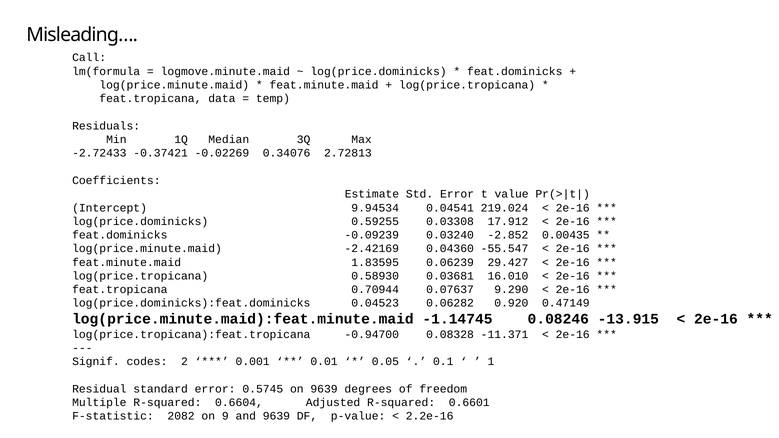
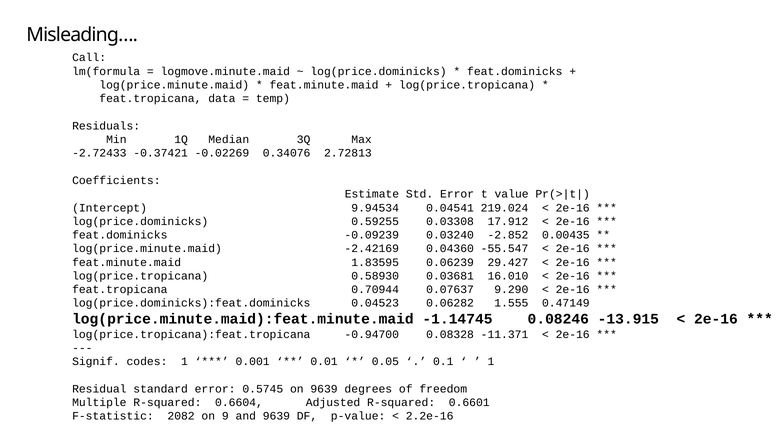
0.920: 0.920 -> 1.555 (511, 303)
codes 2: 2 -> 1 (184, 362)
